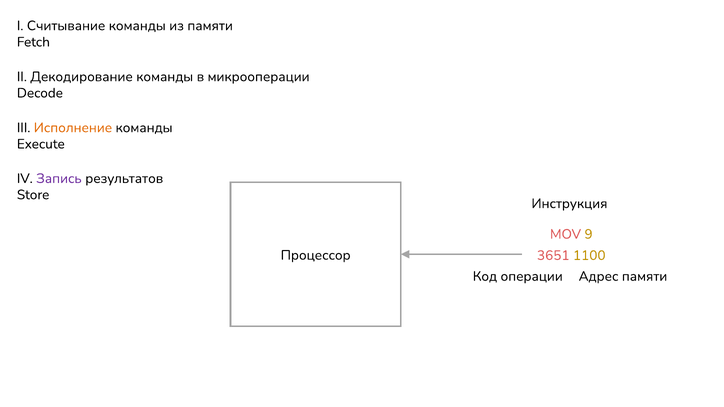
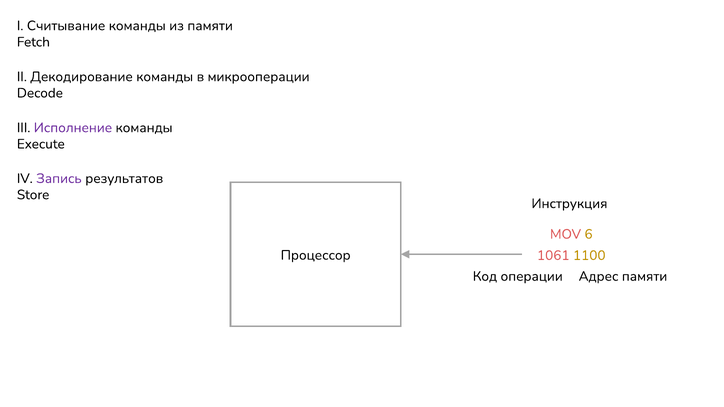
Исполнение colour: orange -> purple (73, 128)
9: 9 -> 6 (589, 234)
3651: 3651 -> 1061 (553, 256)
